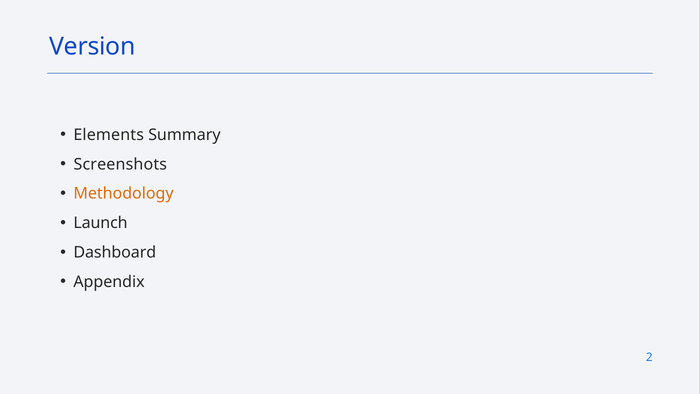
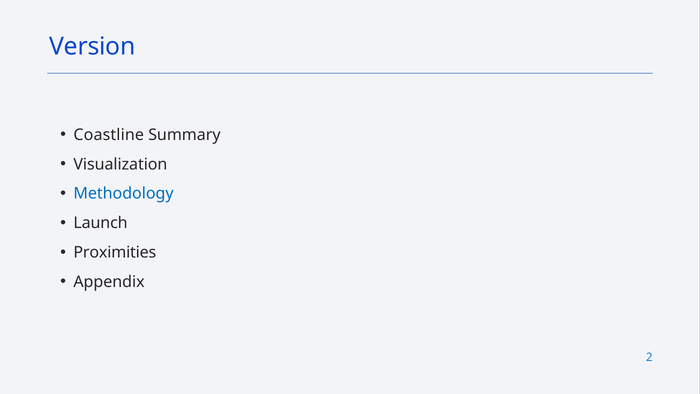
Elements: Elements -> Coastline (109, 135)
Screenshots: Screenshots -> Visualization (120, 164)
Methodology colour: orange -> blue (124, 194)
Dashboard: Dashboard -> Proximities (115, 252)
